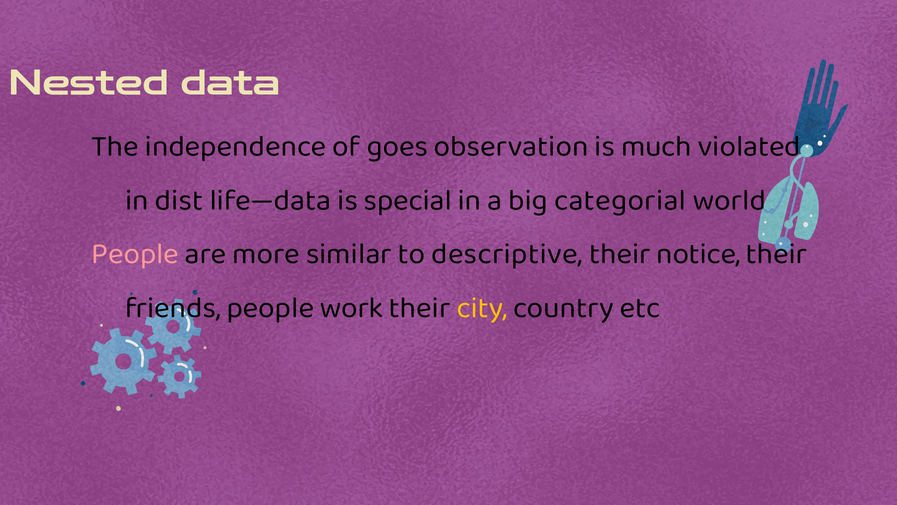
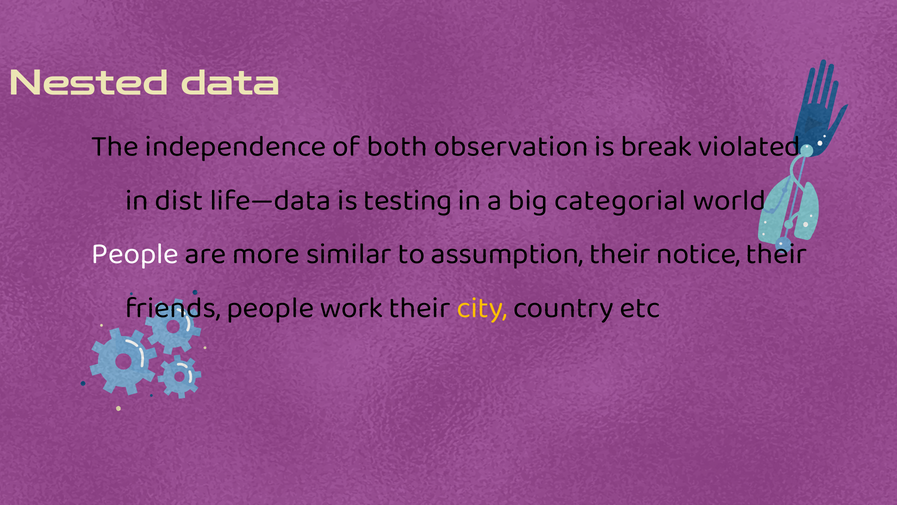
goes: goes -> both (397, 146)
much: much -> break (656, 146)
special: special -> testing (408, 200)
People colour: pink -> white (135, 253)
descriptive: descriptive -> assumption (507, 253)
